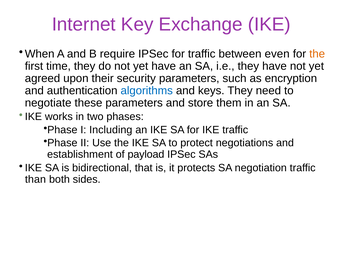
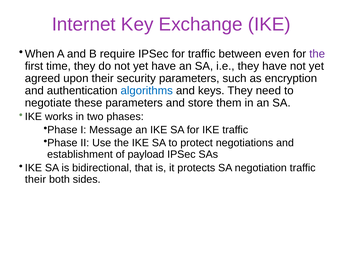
the colour: orange -> purple (317, 54)
Including: Including -> Message (111, 130)
than: than -> their (35, 179)
